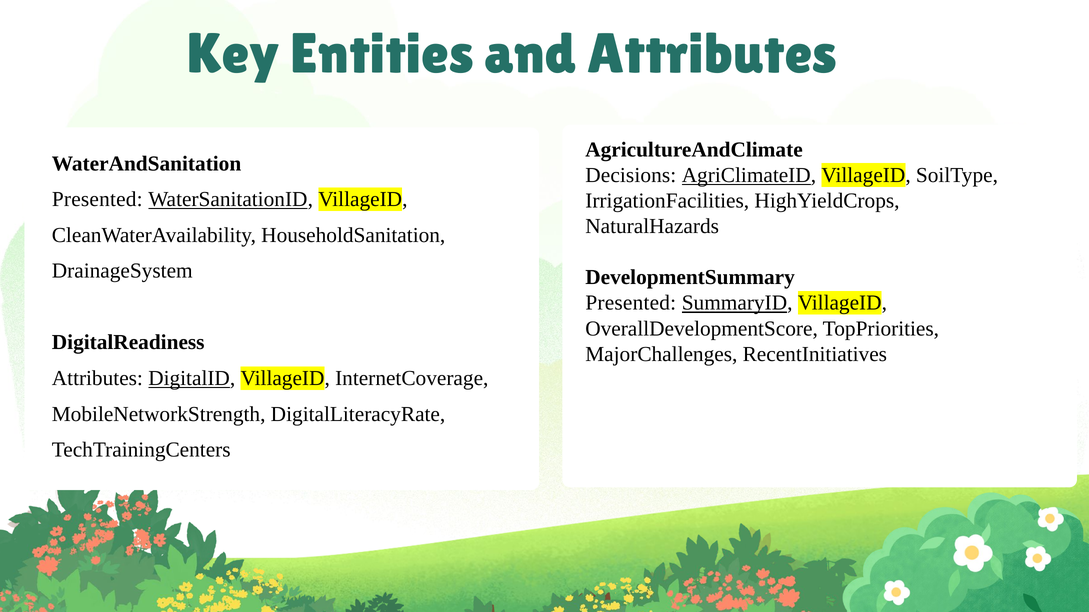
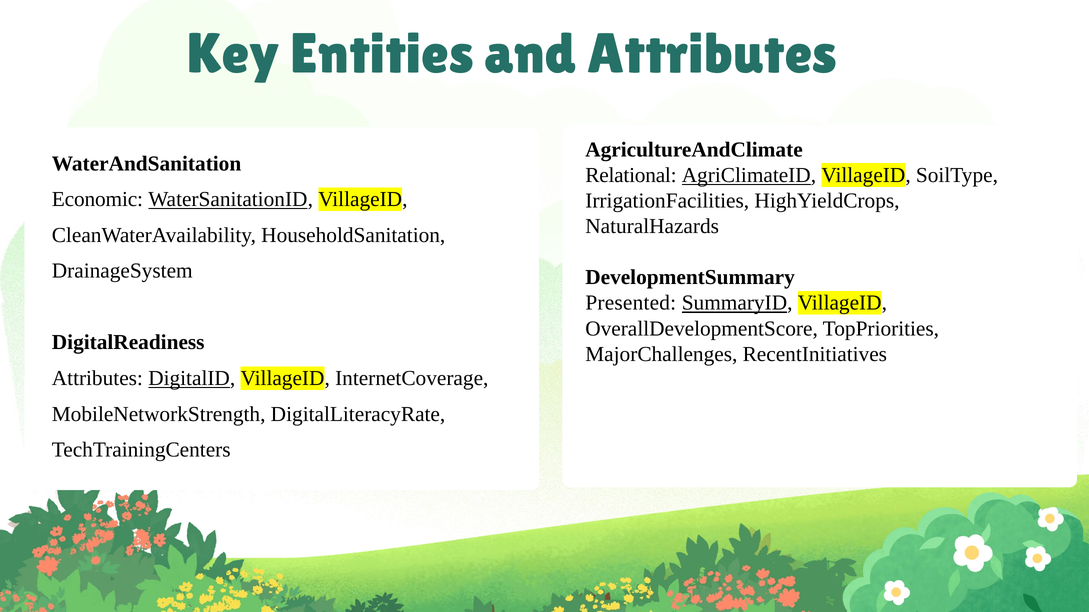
Decisions: Decisions -> Relational (631, 175)
Presented: Presented -> Economic (97, 199)
